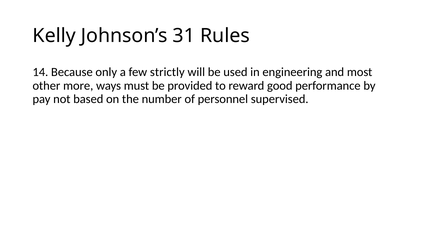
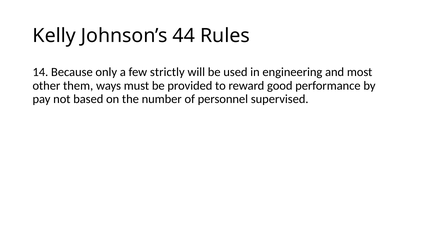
31: 31 -> 44 (184, 36)
more: more -> them (78, 86)
